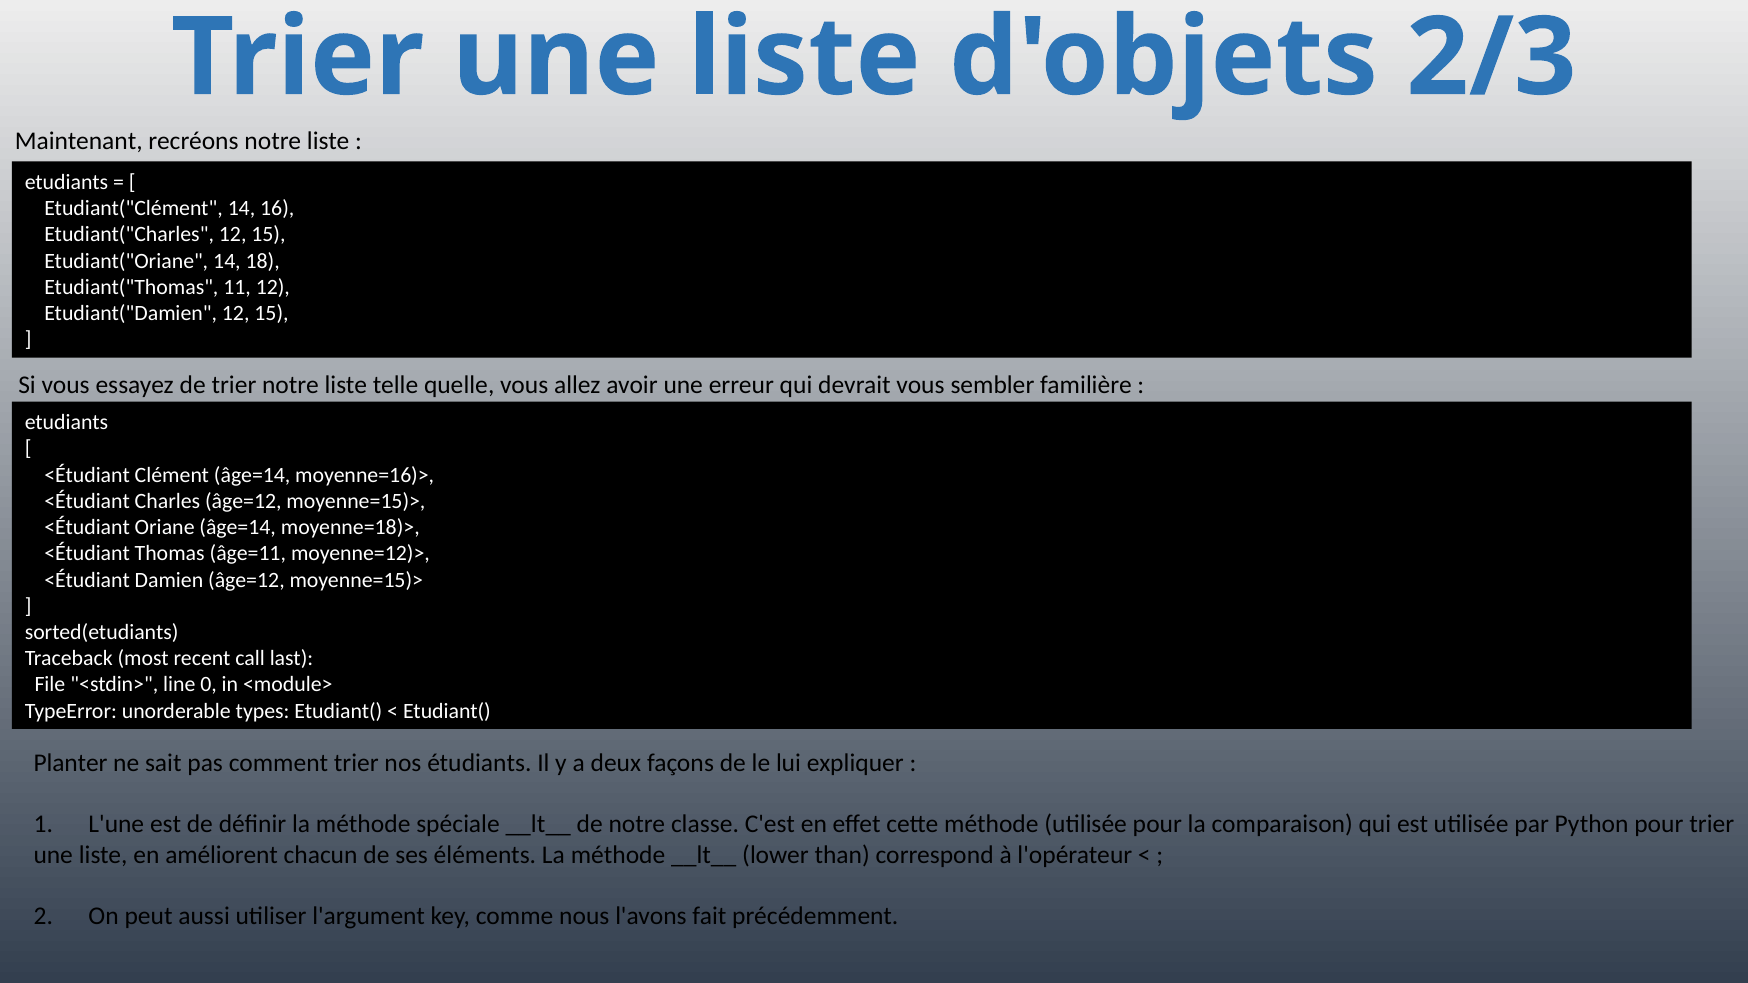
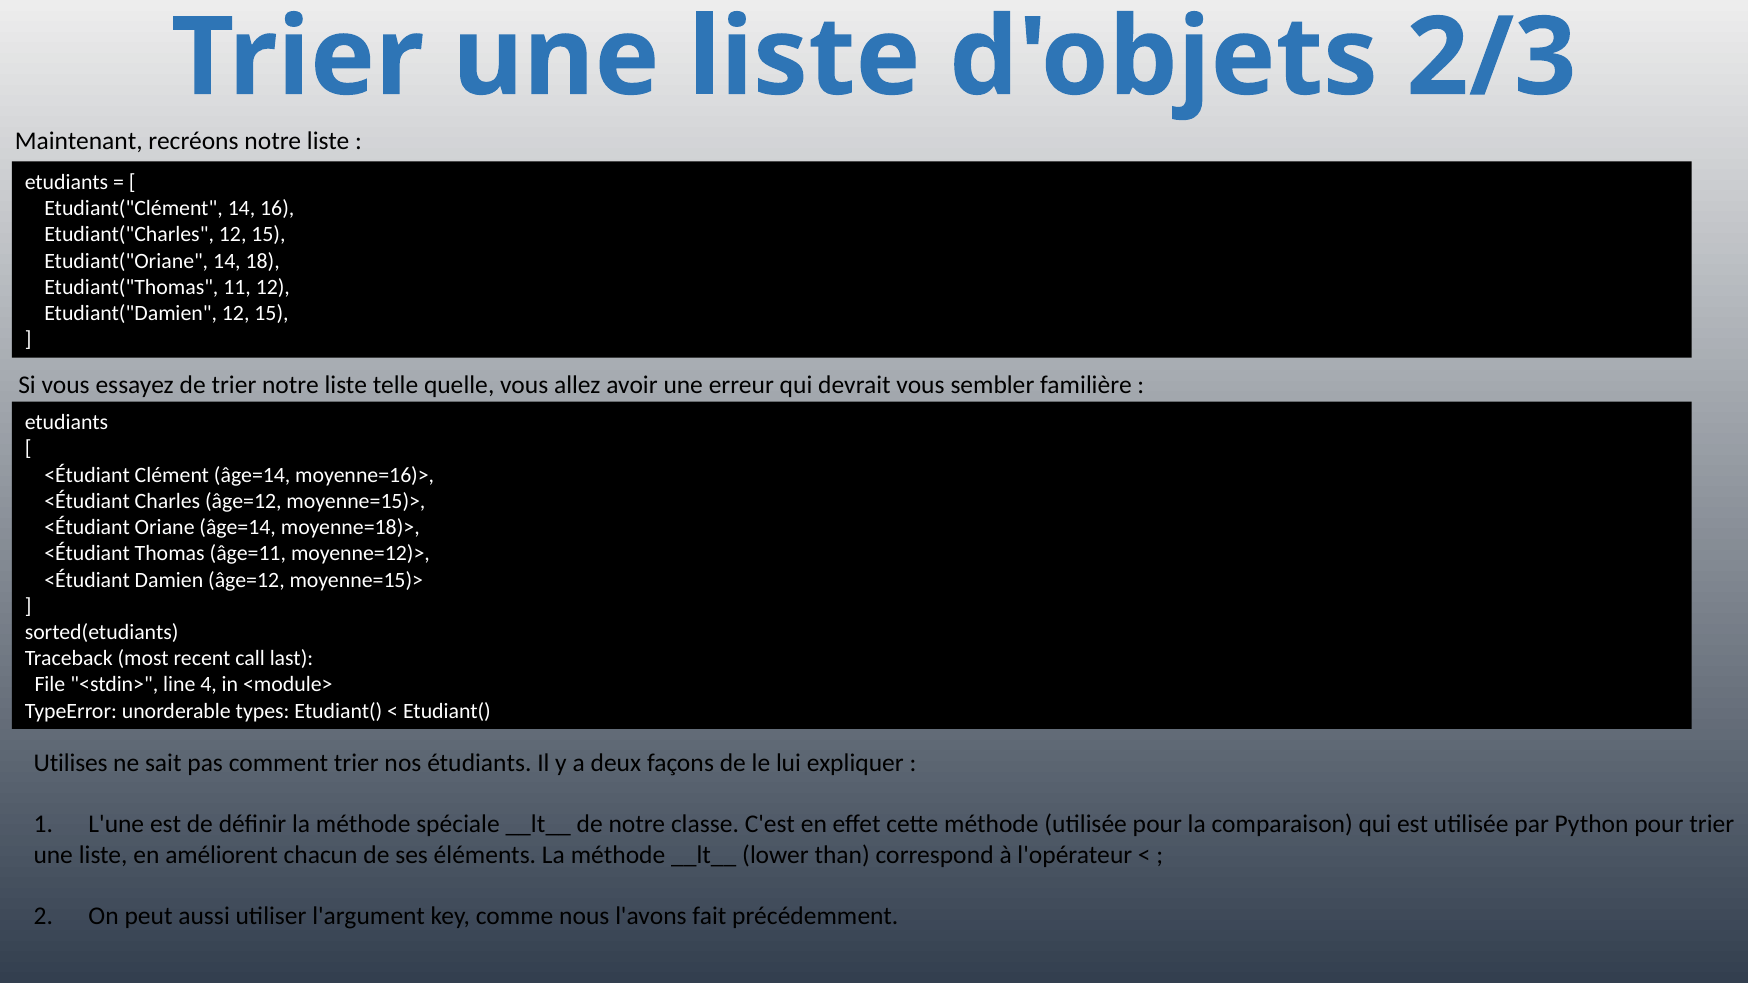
0: 0 -> 4 (209, 685)
Planter: Planter -> Utilises (71, 763)
